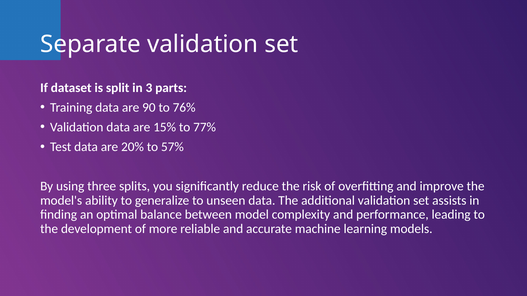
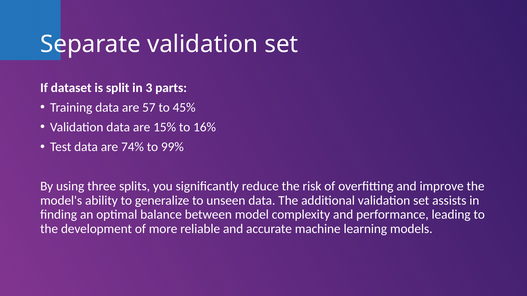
90: 90 -> 57 (149, 108)
76%: 76% -> 45% (184, 108)
77%: 77% -> 16% (205, 127)
20%: 20% -> 74% (133, 147)
57%: 57% -> 99% (172, 147)
